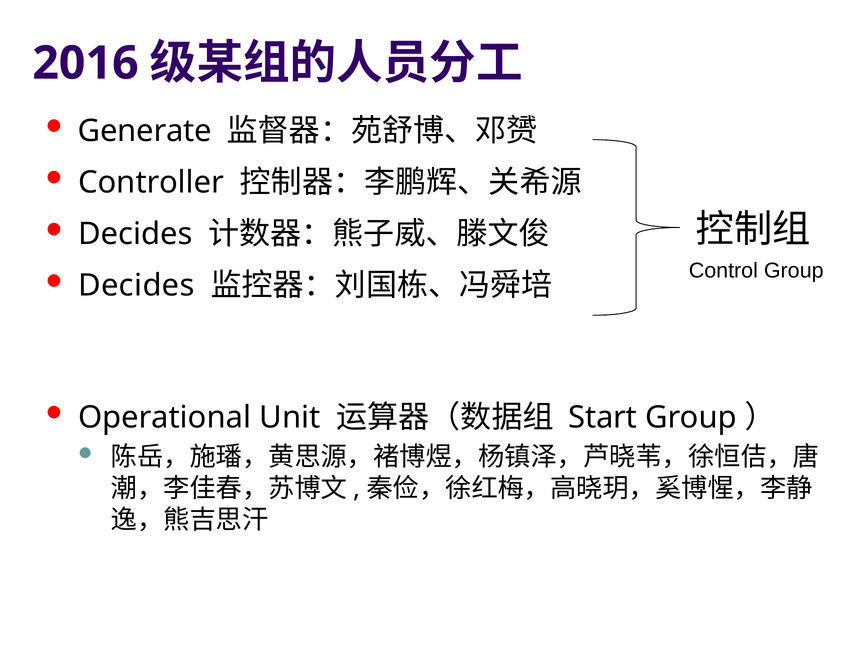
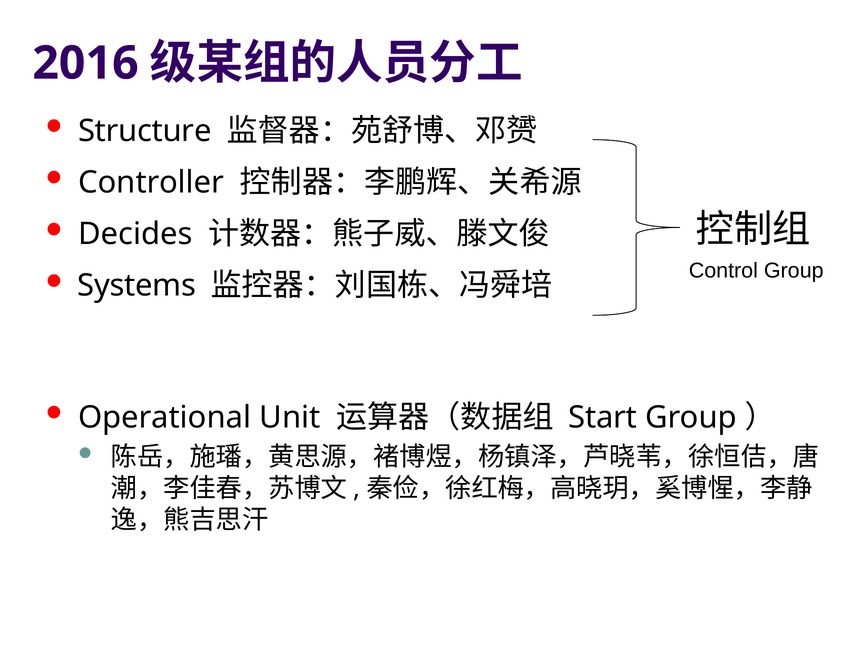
Generate: Generate -> Structure (145, 131)
Decides: Decides -> Systems (137, 286)
